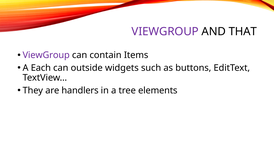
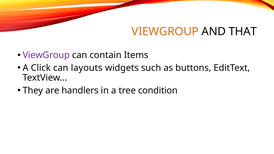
VIEWGROUP colour: purple -> orange (165, 32)
Each: Each -> Click (41, 68)
outside: outside -> layouts (87, 68)
elements: elements -> condition (158, 91)
